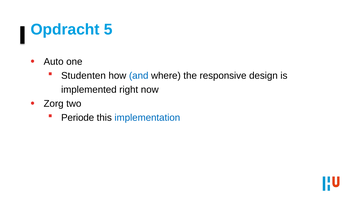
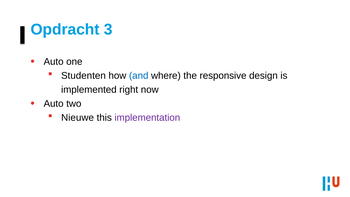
5: 5 -> 3 (108, 29)
Zorg: Zorg -> Auto (54, 104)
Periode: Periode -> Nieuwe (78, 118)
implementation colour: blue -> purple (147, 118)
